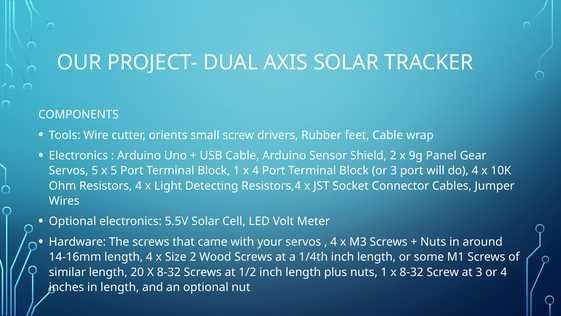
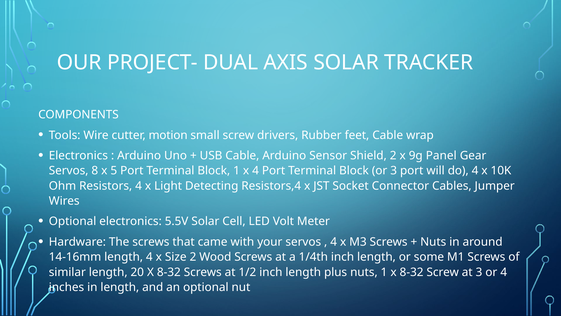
orients: orients -> motion (168, 135)
Servos 5: 5 -> 8 (95, 170)
